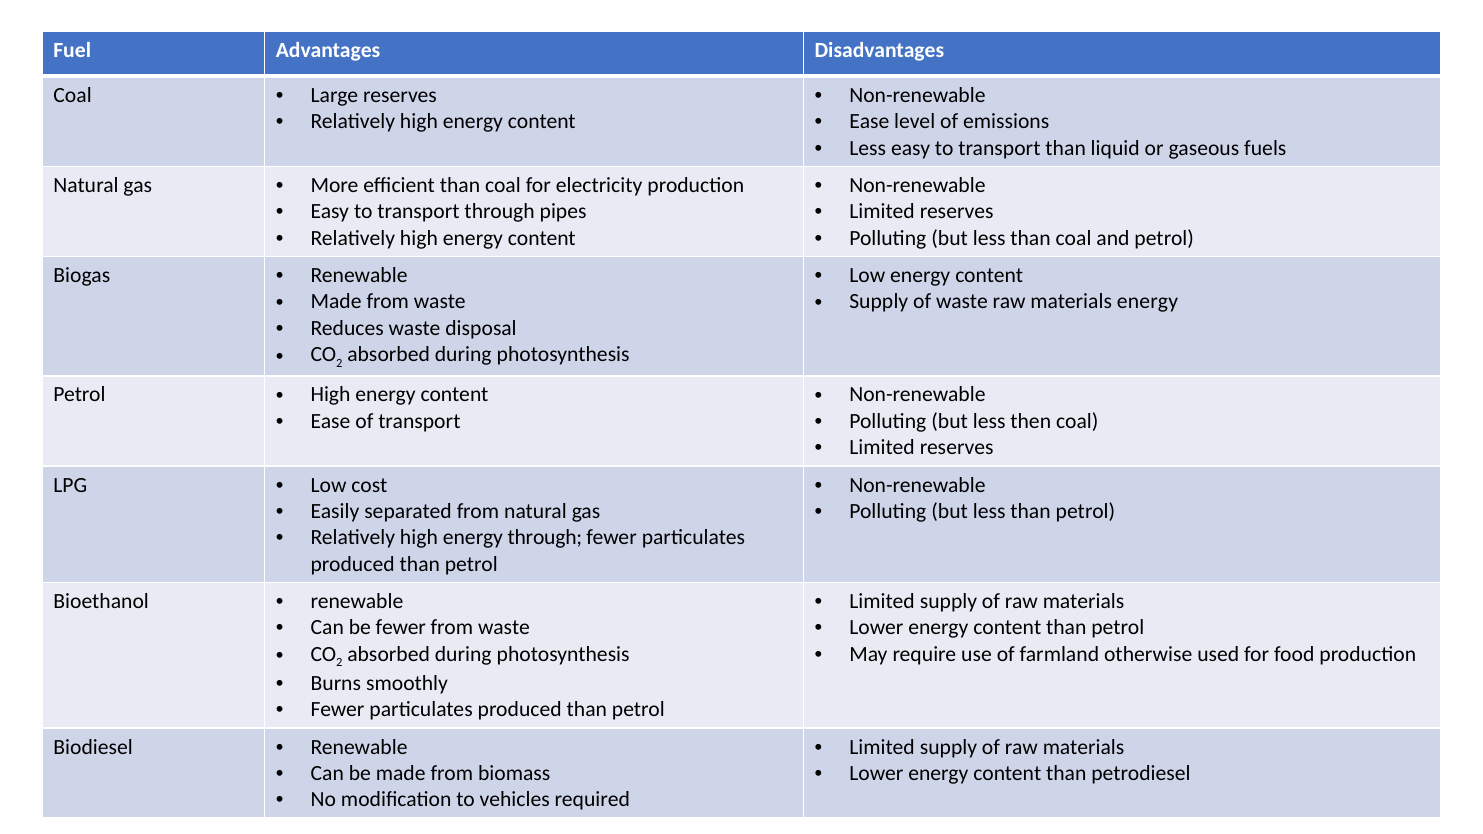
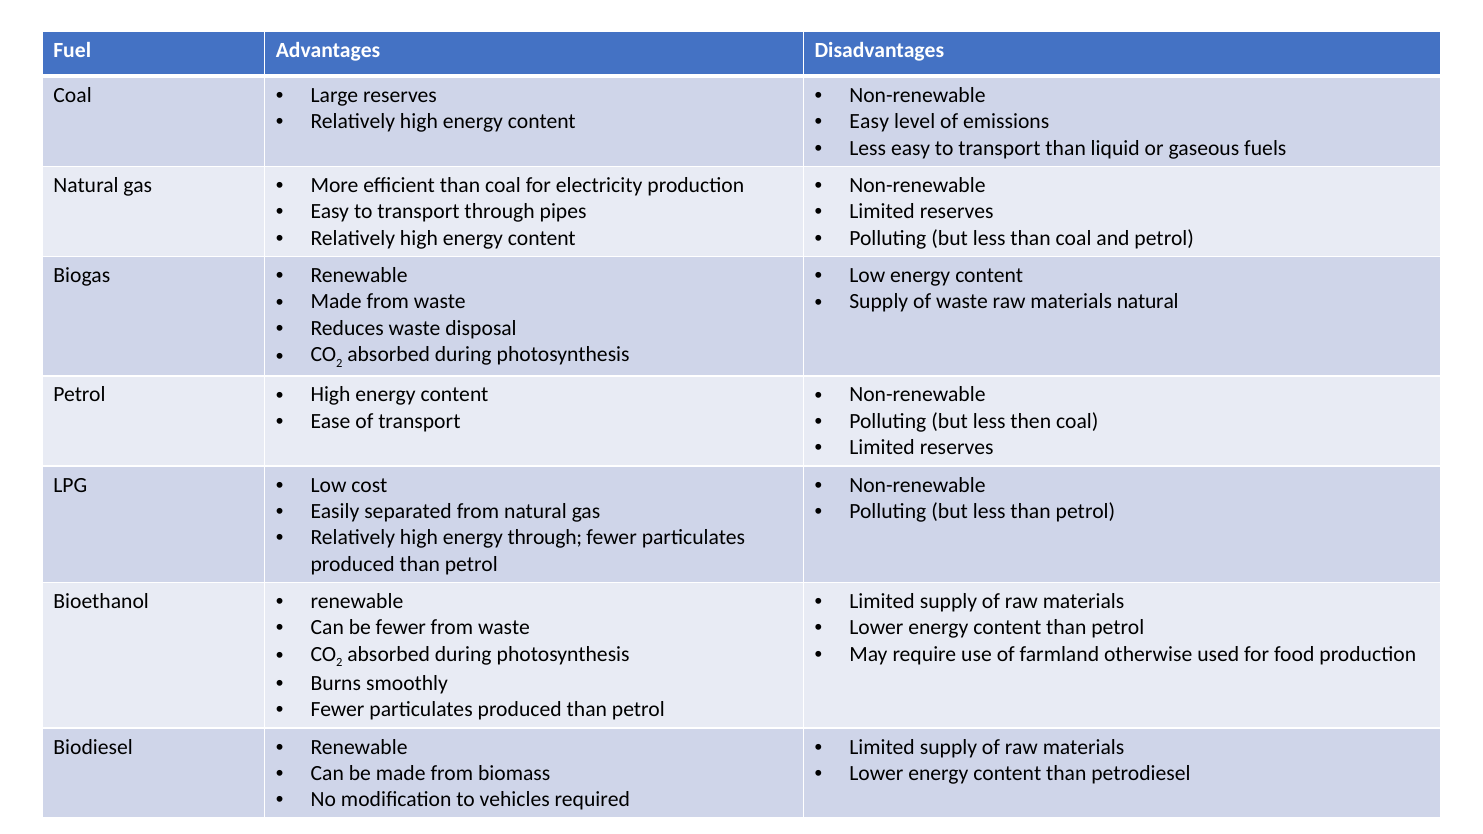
Ease: Ease -> Easy (869, 122)
materials energy: energy -> natural (1148, 302)
